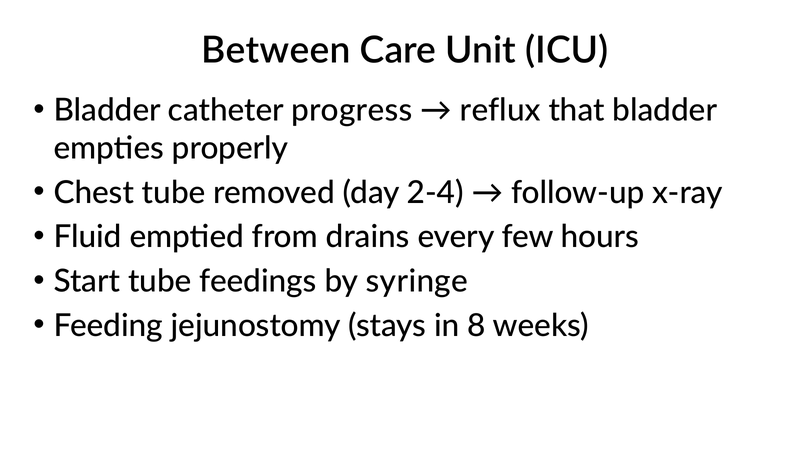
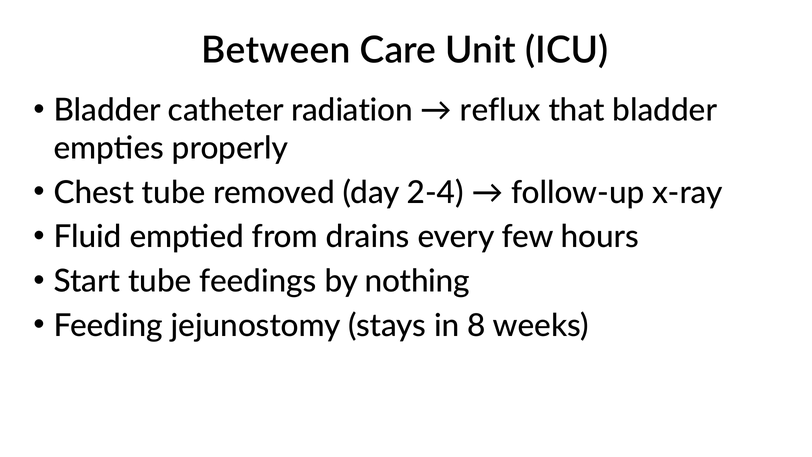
progress: progress -> radiation (352, 111)
syringe: syringe -> nothing (417, 281)
